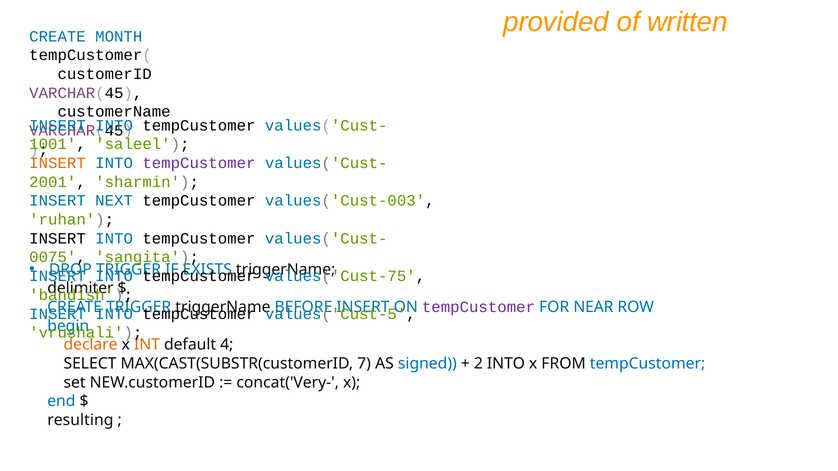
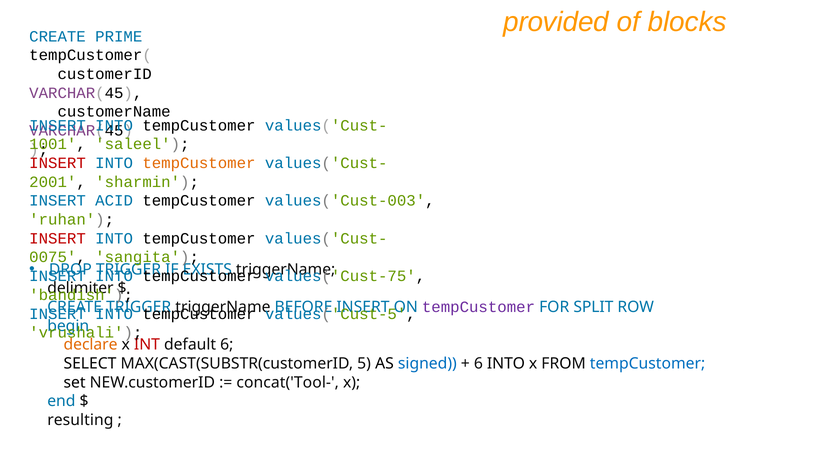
written: written -> blocks (687, 22)
MONTH: MONTH -> PRIME (119, 36)
INSERT colour: orange -> red (58, 163)
tempCustomer colour: purple -> orange (199, 163)
NEXT: NEXT -> ACID (114, 201)
INSERT colour: black -> red (58, 239)
NEAR: NEAR -> SPLIT (593, 307)
INT colour: orange -> red (147, 345)
default 4: 4 -> 6 (227, 345)
7: 7 -> 5 (364, 364)
2: 2 -> 6 (478, 364)
concat('Very-: concat('Very- -> concat('Tool- (288, 383)
